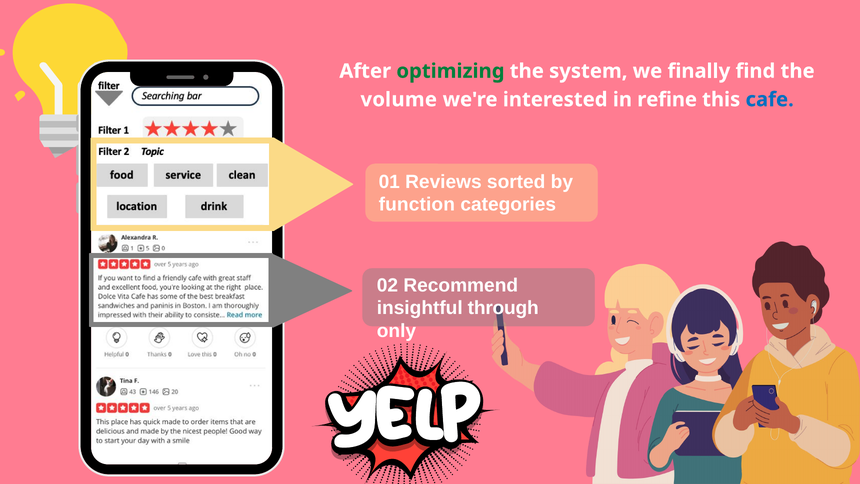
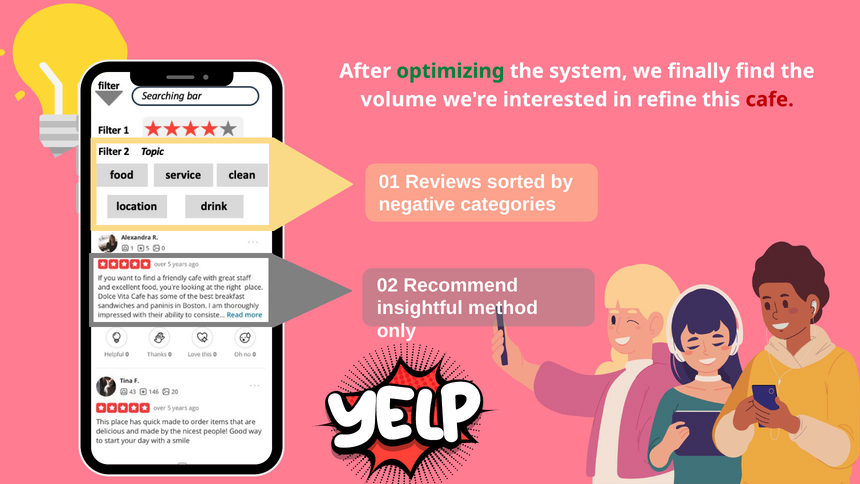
cafe colour: blue -> red (770, 99)
function: function -> negative (417, 205)
through: through -> method (503, 308)
